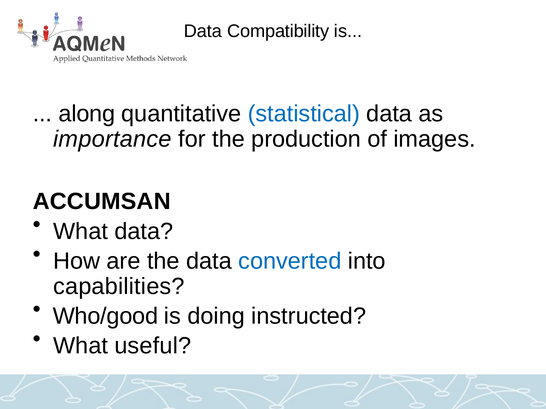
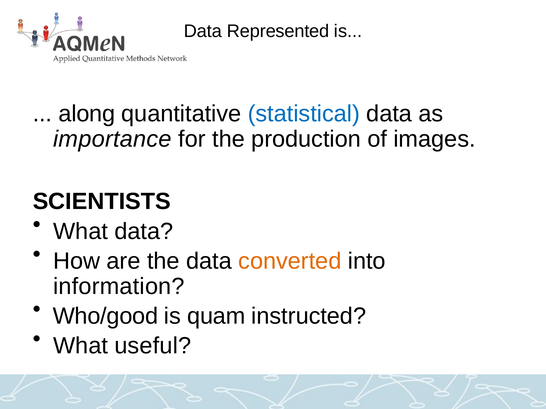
Compatibility: Compatibility -> Represented (278, 31)
ACCUMSAN: ACCUMSAN -> SCIENTISTS (102, 202)
converted colour: blue -> orange (290, 261)
capabilities: capabilities -> information (119, 287)
doing: doing -> quam (216, 316)
